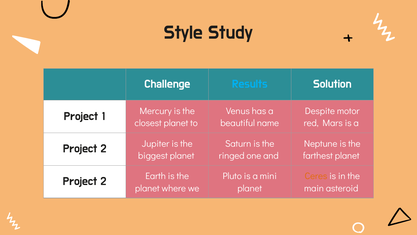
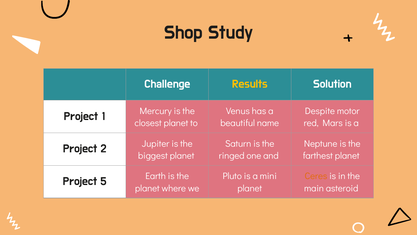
Style: Style -> Shop (183, 32)
Results colour: light blue -> yellow (250, 84)
2: 2 -> 5 (104, 181)
